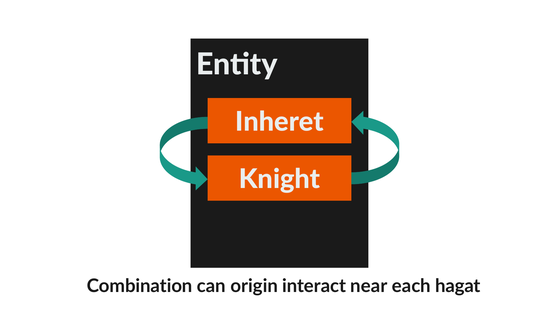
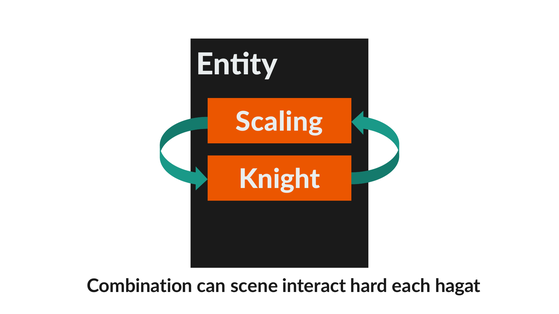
Inheret: Inheret -> Scaling (279, 122)
origin: origin -> scene (254, 286)
near: near -> hard (369, 286)
